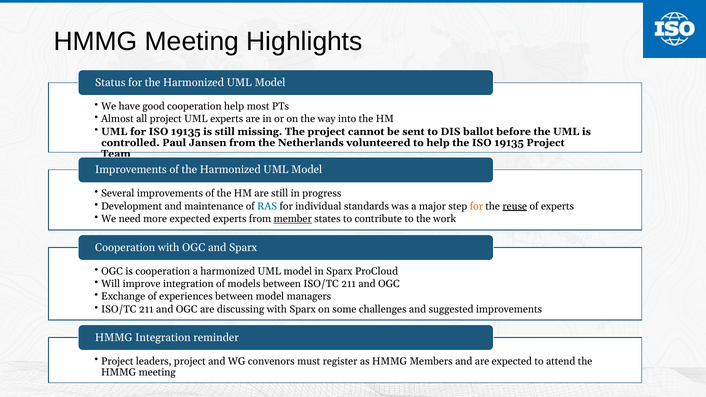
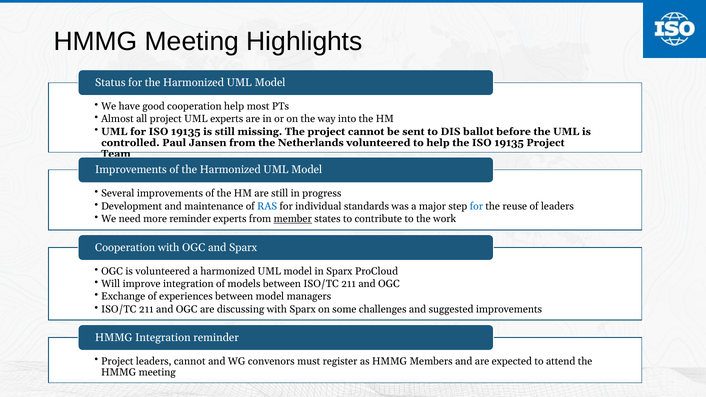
for colour: orange -> blue (476, 206)
reuse underline: present -> none (515, 206)
of experts: experts -> leaders (557, 206)
more expected: expected -> reminder (190, 219)
is cooperation: cooperation -> volunteered (163, 271)
leaders project: project -> cannot (190, 361)
